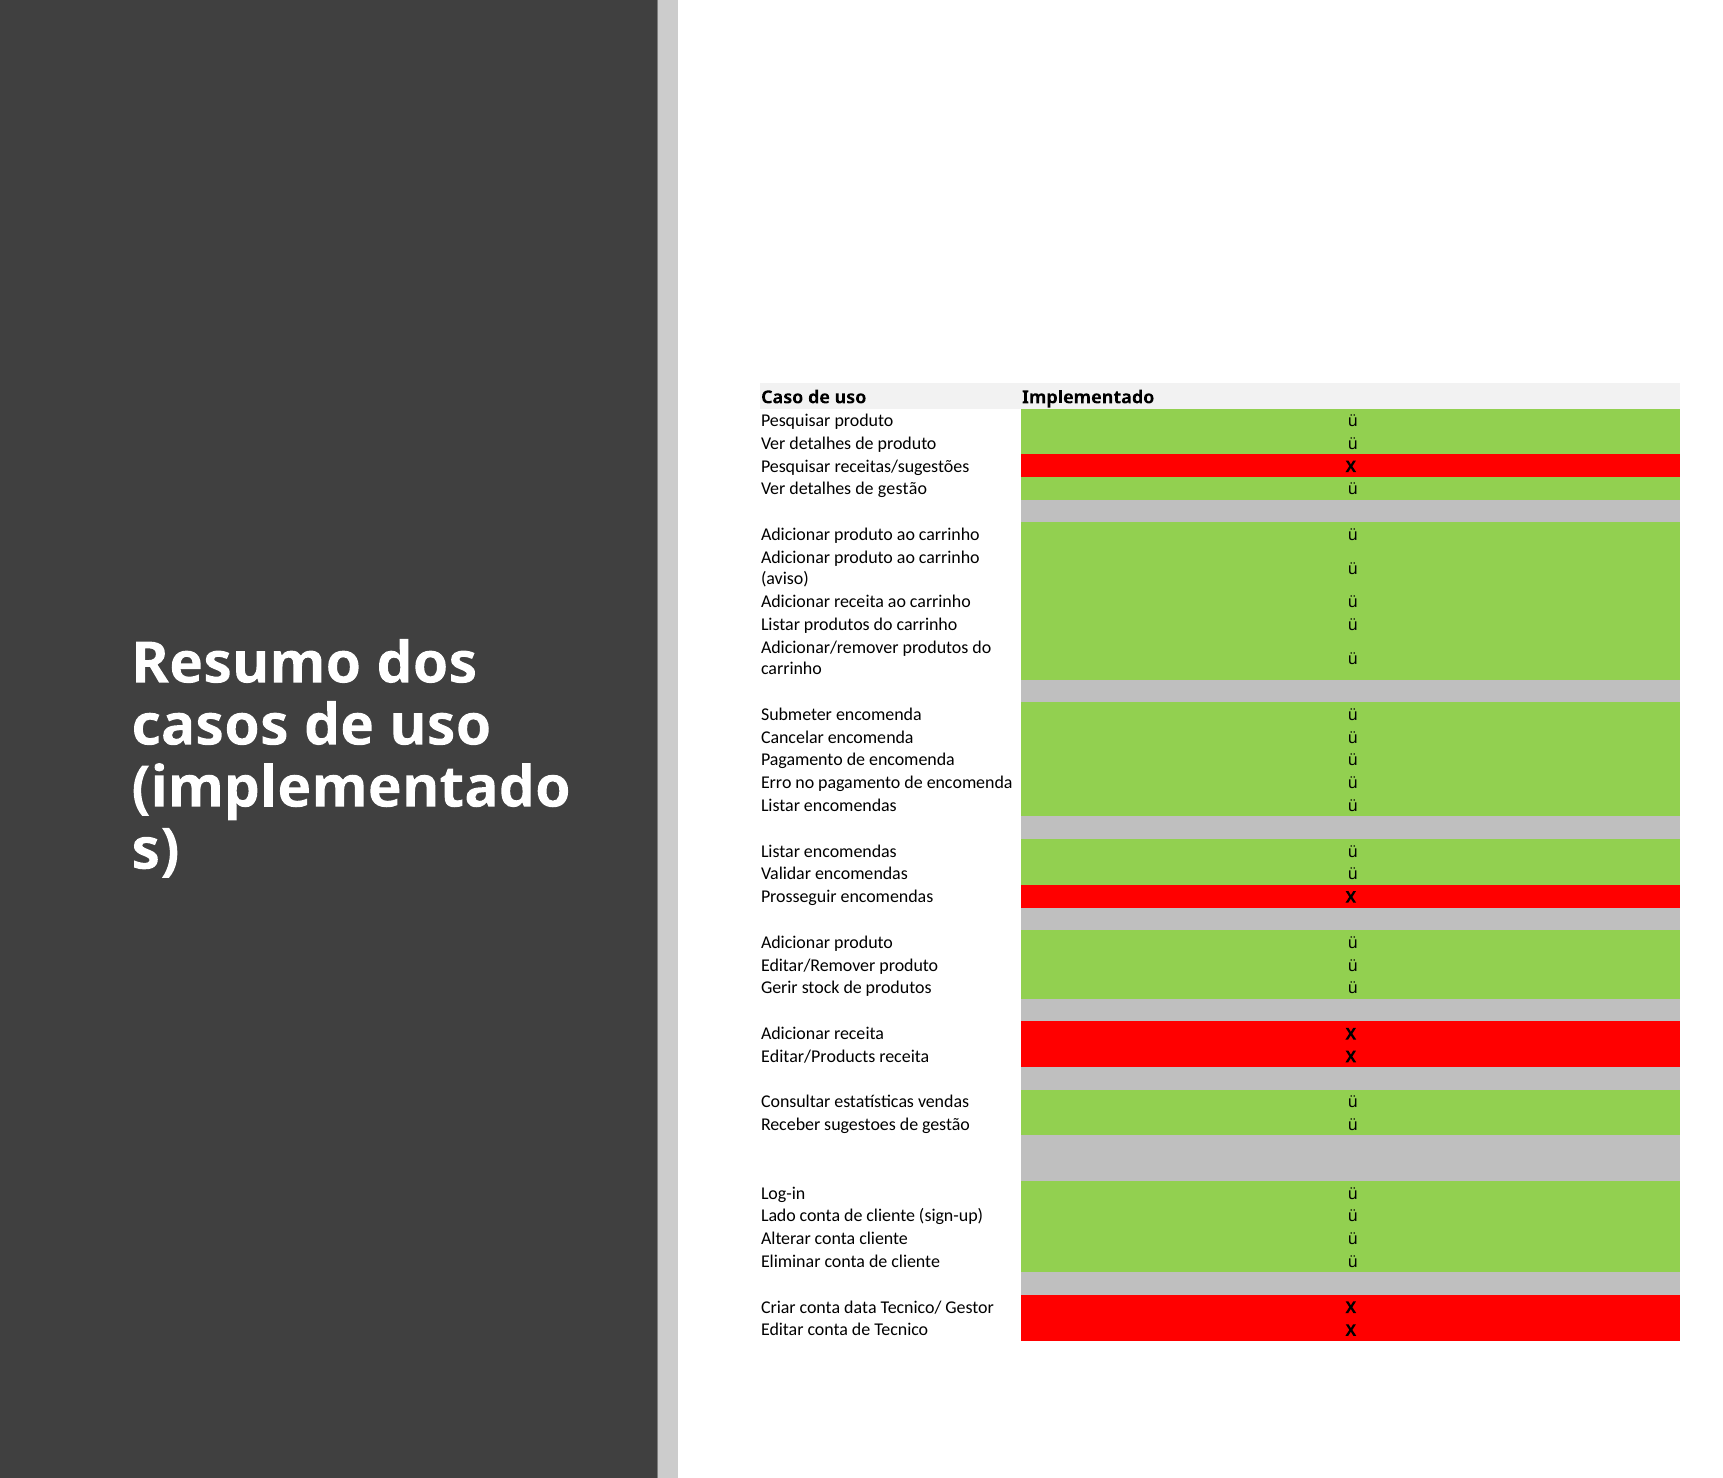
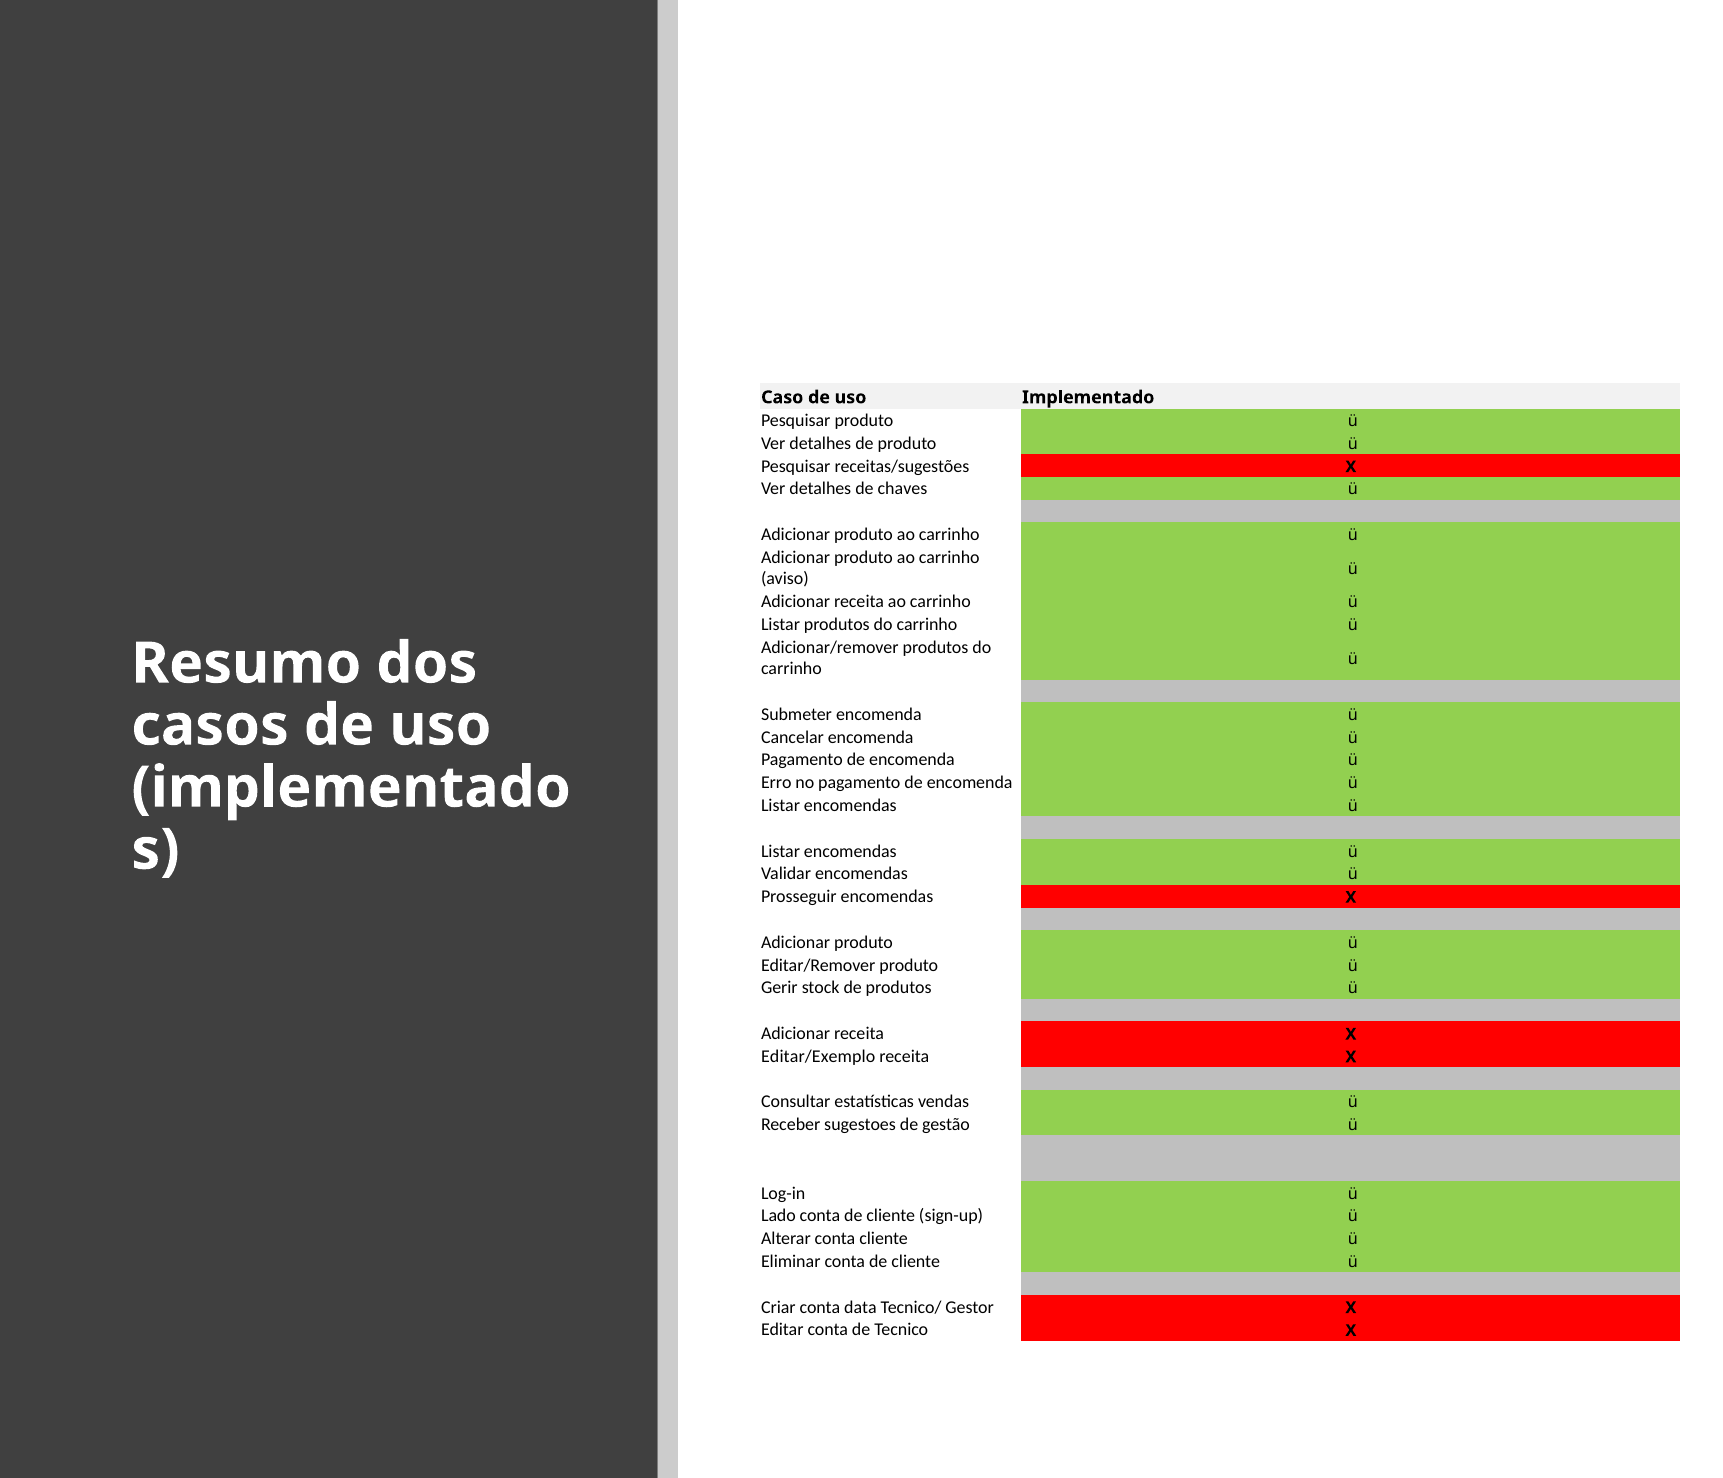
detalhes de gestão: gestão -> chaves (903, 489)
Editar/Products: Editar/Products -> Editar/Exemplo (818, 1056)
